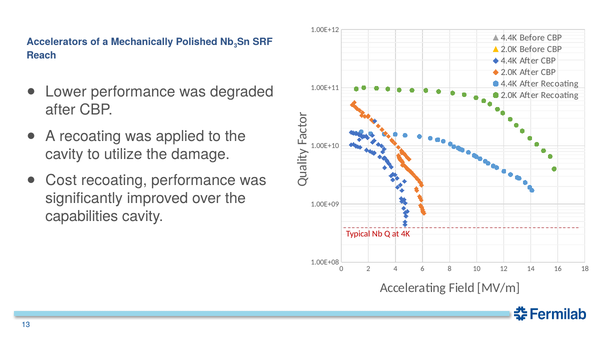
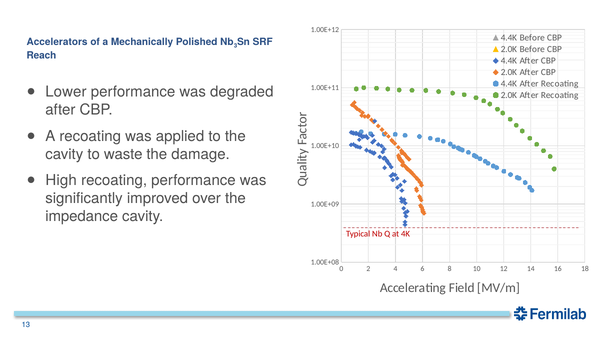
utilize: utilize -> waste (123, 154)
Cost: Cost -> High (61, 180)
capabilities: capabilities -> impedance (82, 216)
